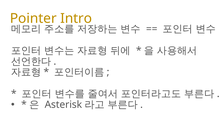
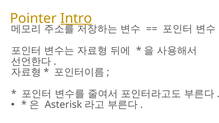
Intro underline: none -> present (76, 18)
